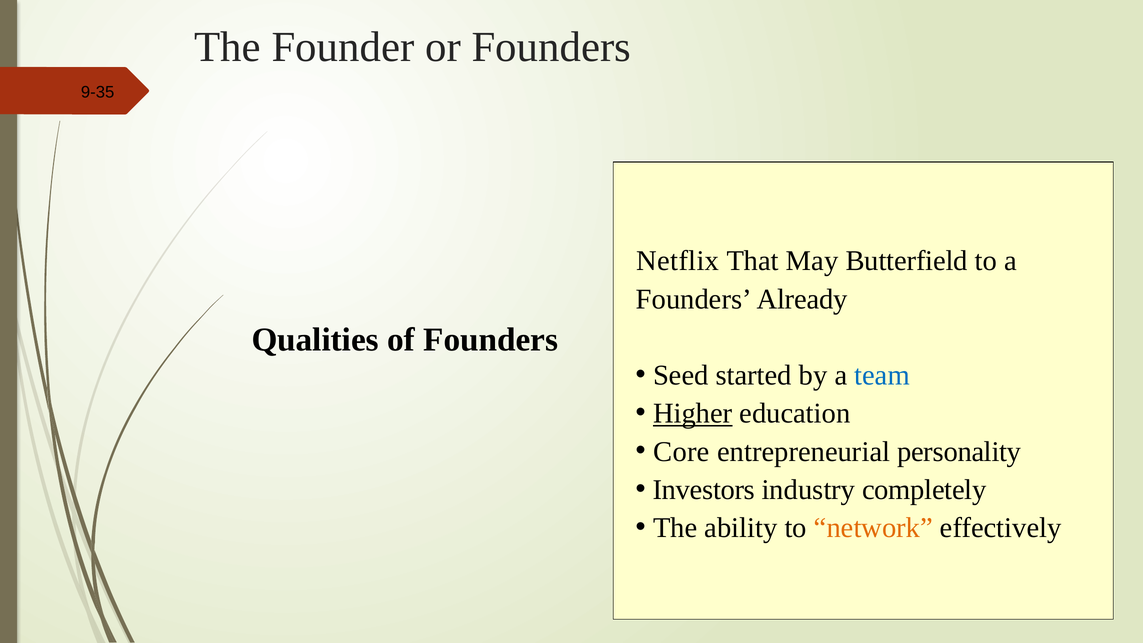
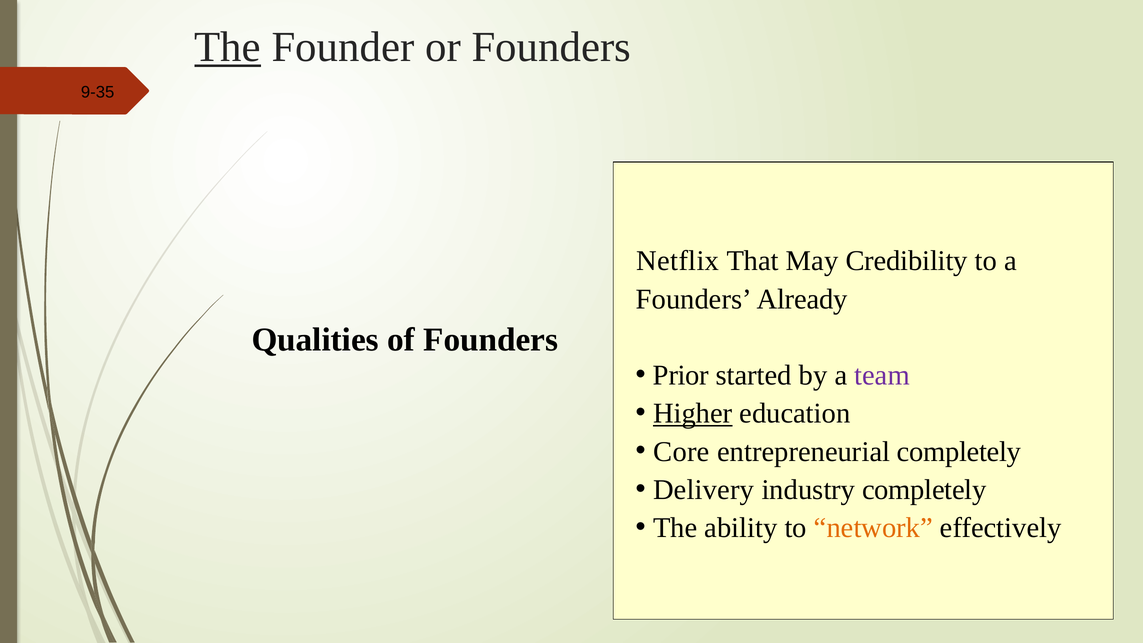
The underline: none -> present (228, 47)
Butterfield: Butterfield -> Credibility (907, 261)
Seed: Seed -> Prior (681, 375)
team colour: blue -> purple (882, 375)
entrepreneurial personality: personality -> completely (959, 452)
Investors: Investors -> Delivery (704, 490)
